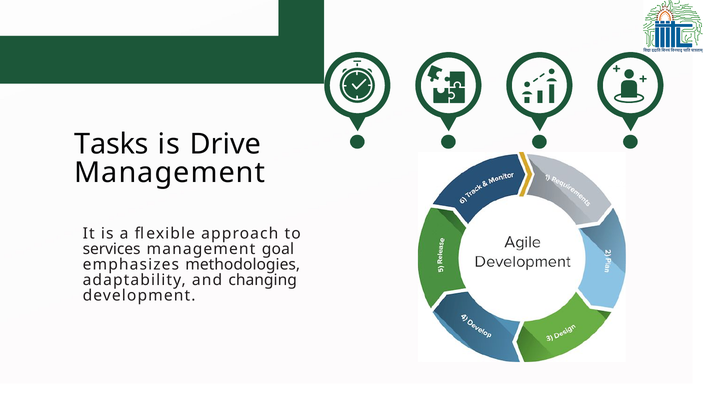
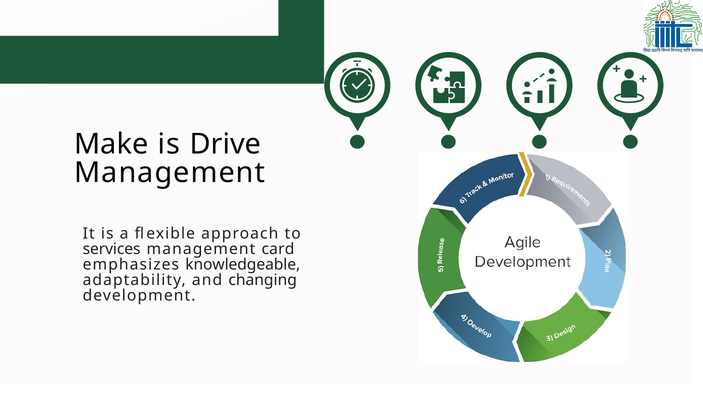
Tasks: Tasks -> Make (111, 144)
goal: goal -> card (278, 249)
methodologies: methodologies -> knowledgeable (243, 265)
